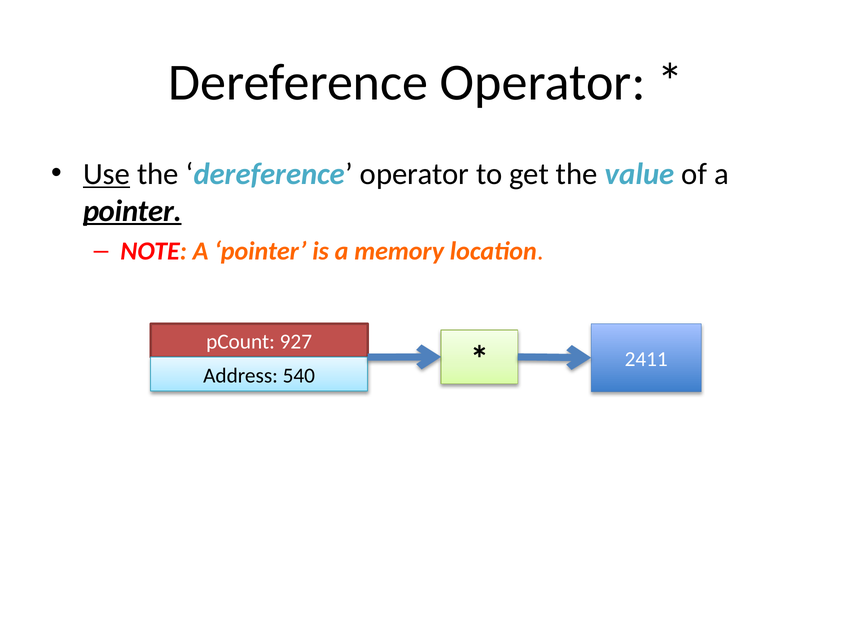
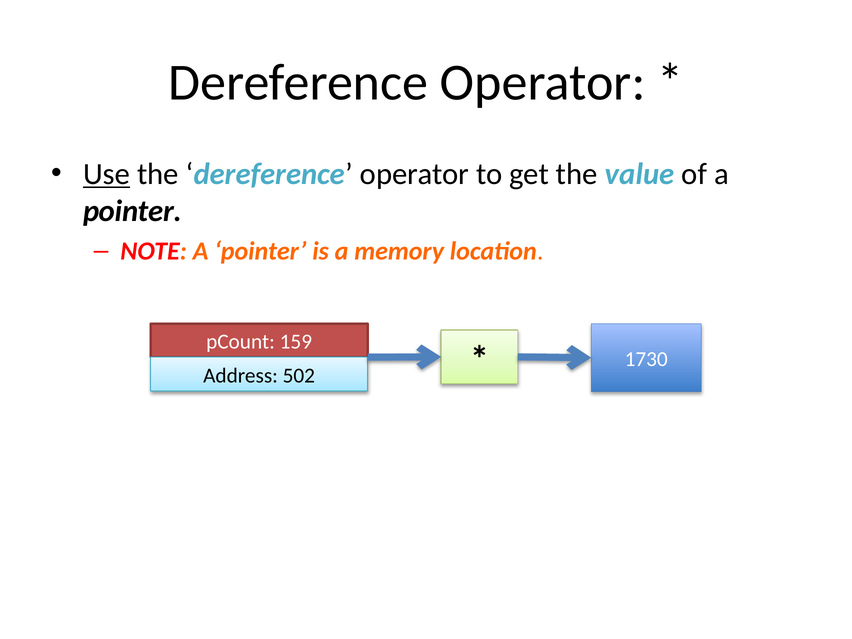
pointer underline: present -> none (132, 211)
927: 927 -> 159 (296, 342)
540: 540 -> 502 (299, 376)
2411: 2411 -> 1730 (646, 359)
